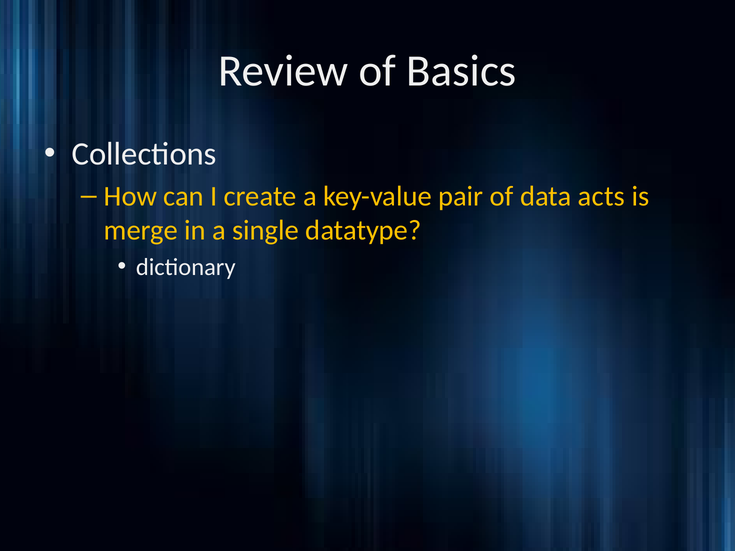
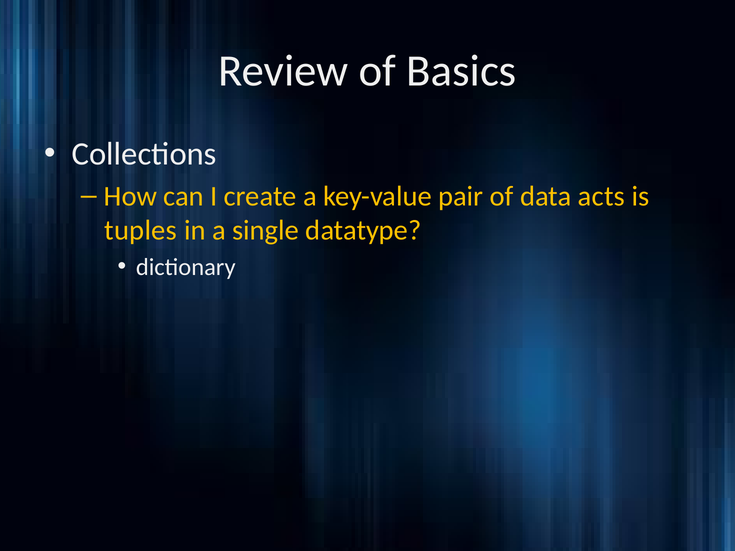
merge: merge -> tuples (141, 231)
